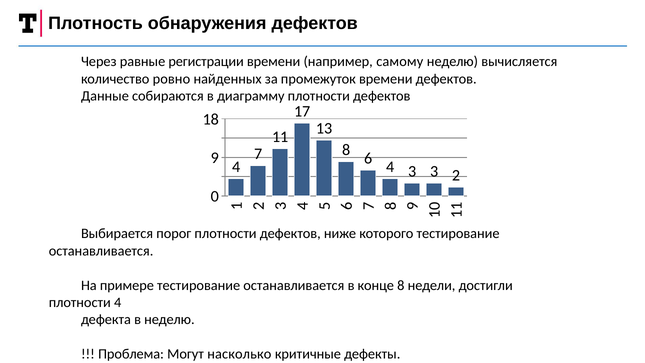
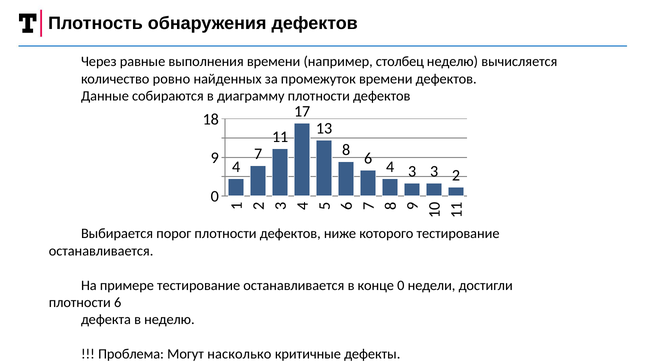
регистрации: регистрации -> выполнения (206, 62)
самому: самому -> столбец (400, 62)
конце 8: 8 -> 0 (401, 285)
плотности 4: 4 -> 6 (118, 302)
